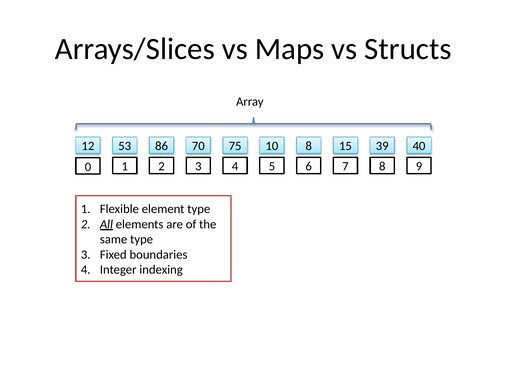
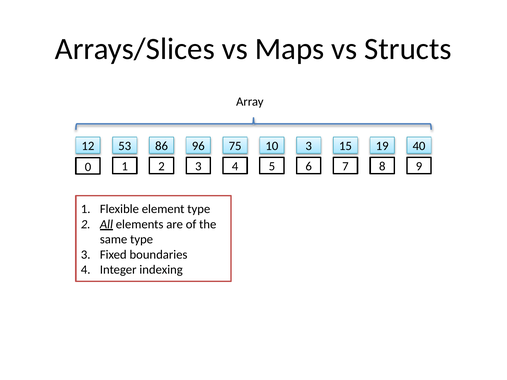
70: 70 -> 96 (198, 146)
10 8: 8 -> 3 (309, 146)
39: 39 -> 19 (382, 146)
